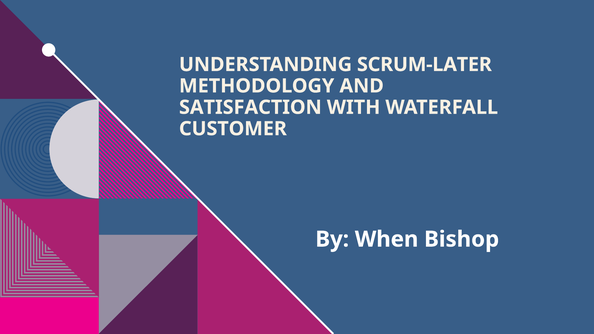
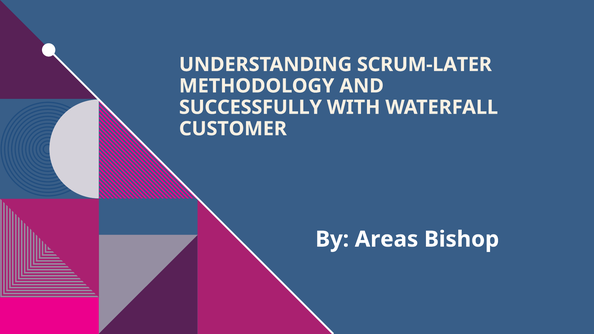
SATISFACTION: SATISFACTION -> SUCCESSFULLY (250, 107)
When: When -> Areas (387, 239)
